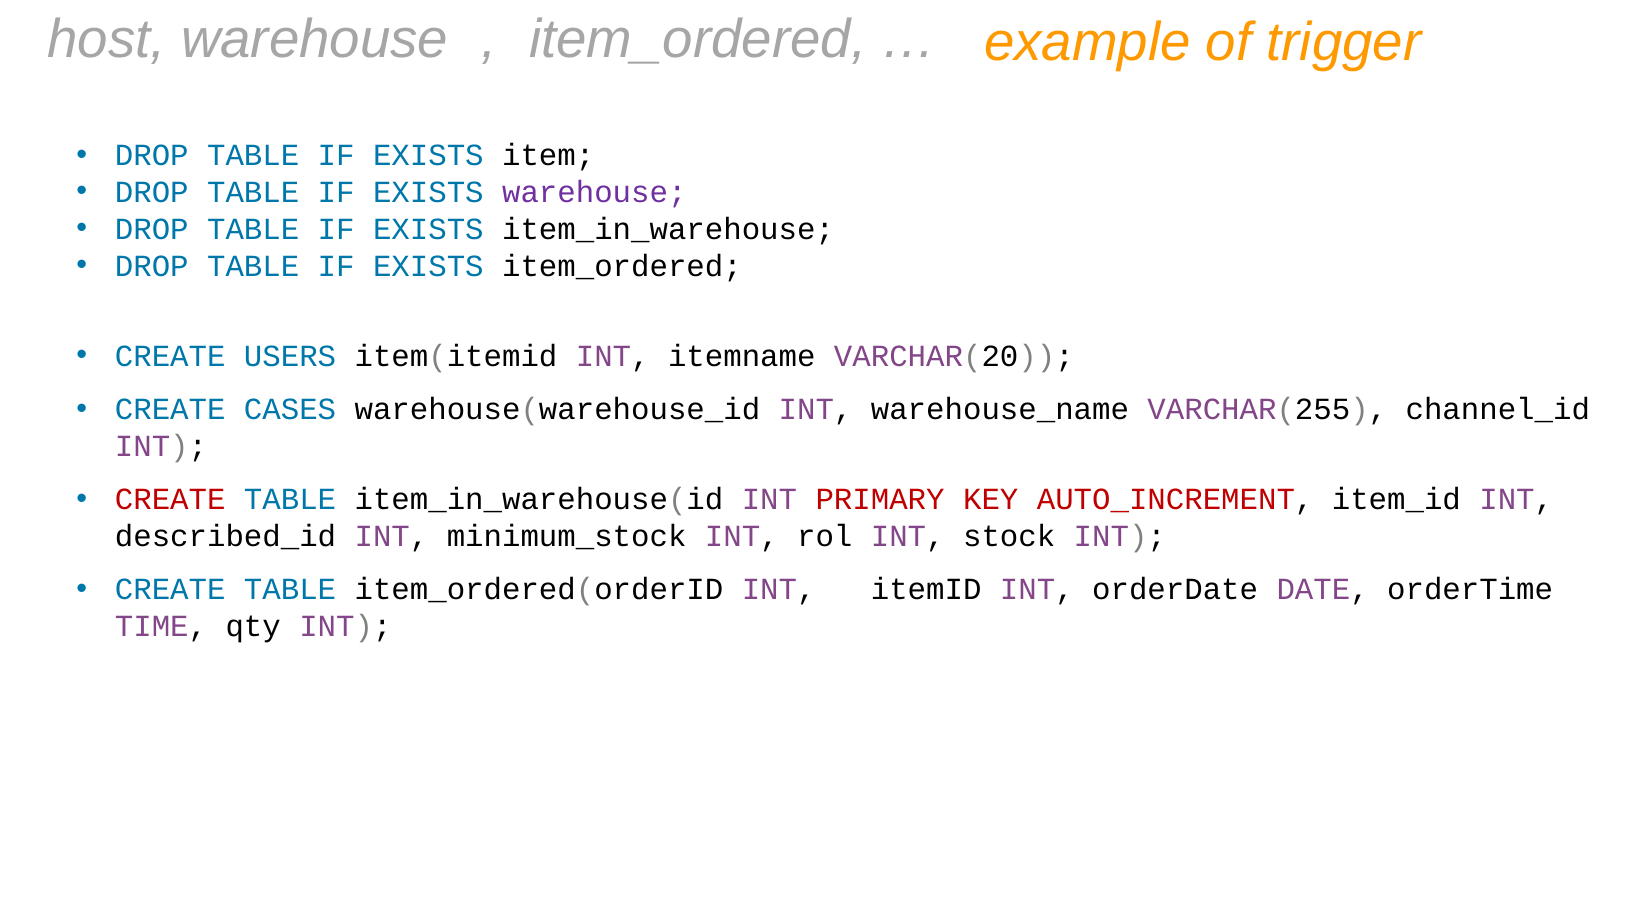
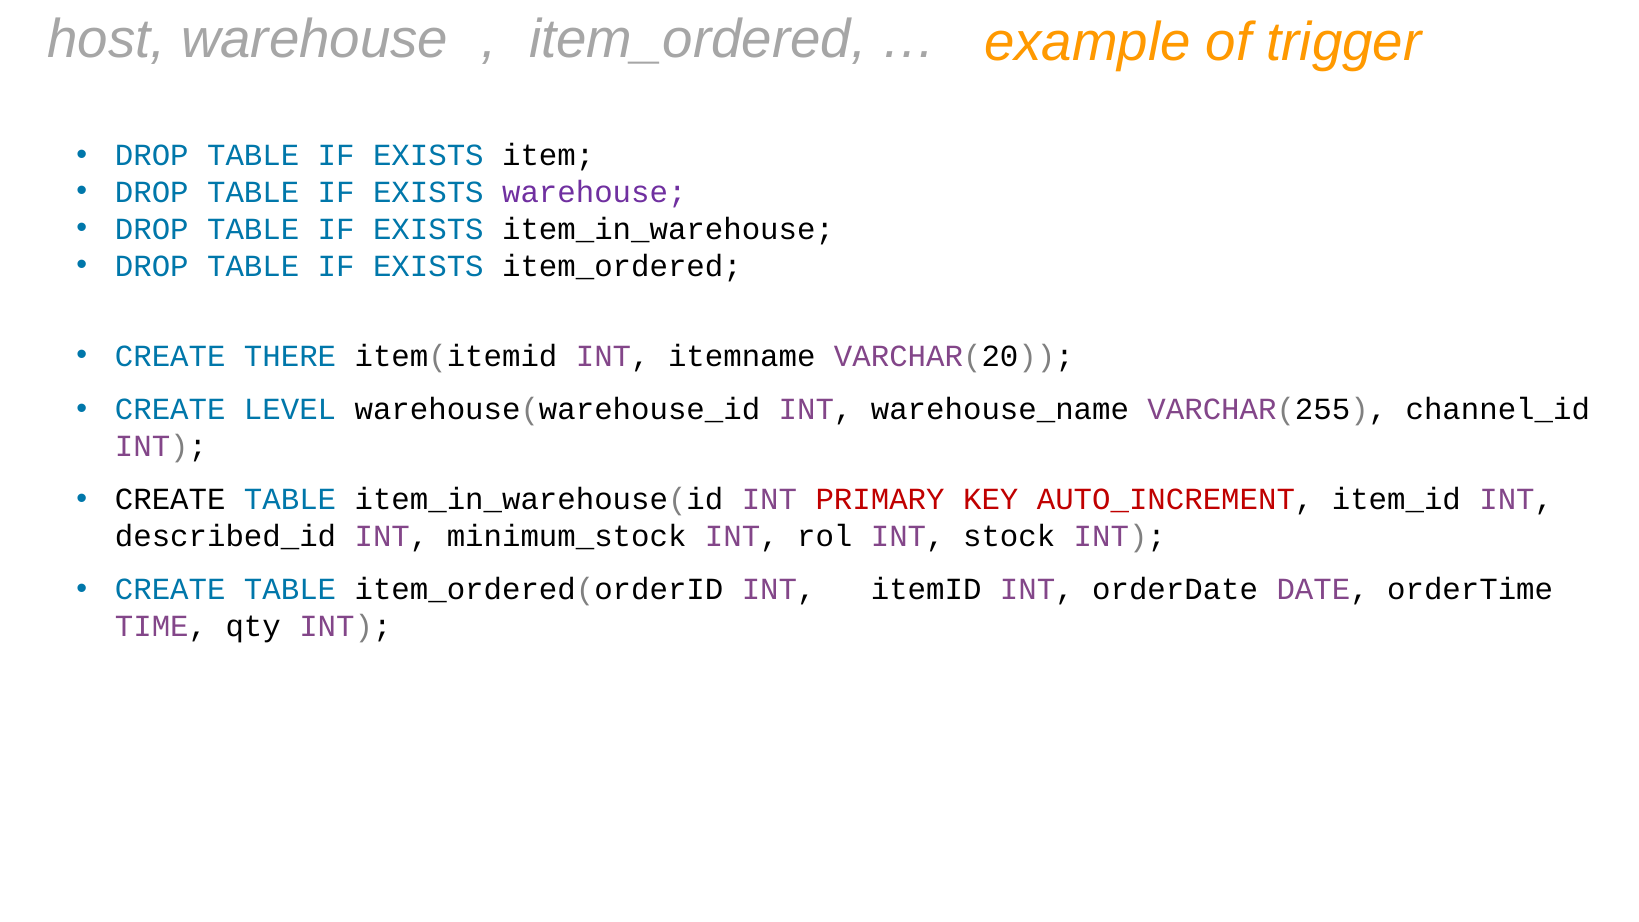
USERS: USERS -> THERE (290, 356)
CASES: CASES -> LEVEL (290, 410)
CREATE colour: red -> black (170, 500)
